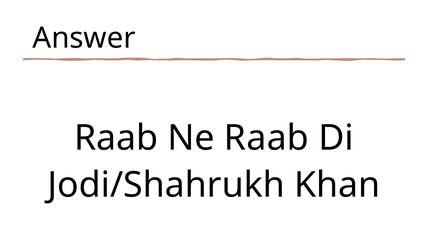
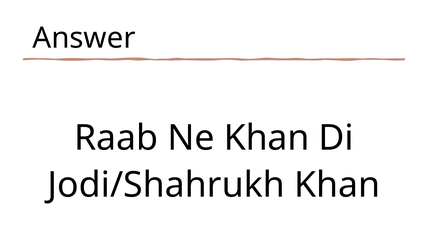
Ne Raab: Raab -> Khan (267, 138)
